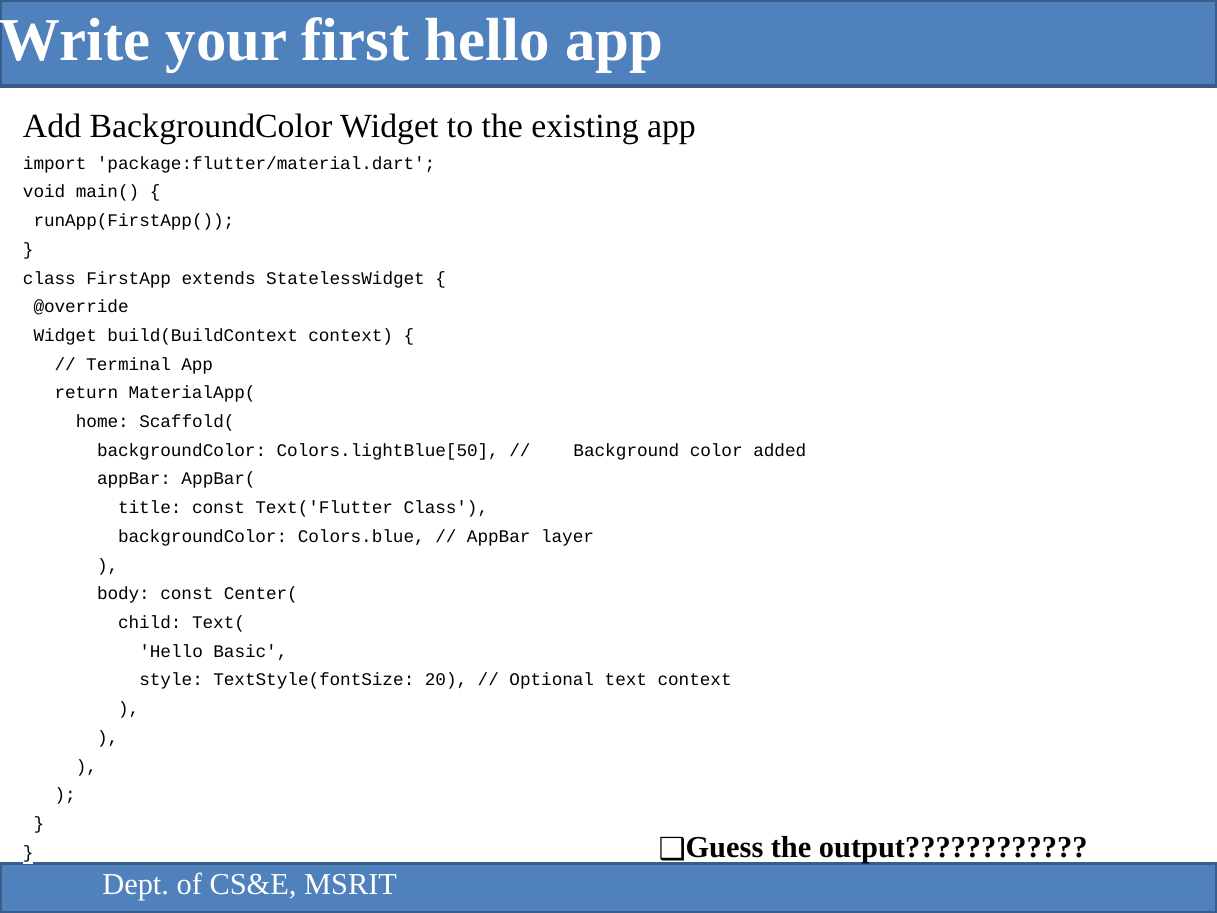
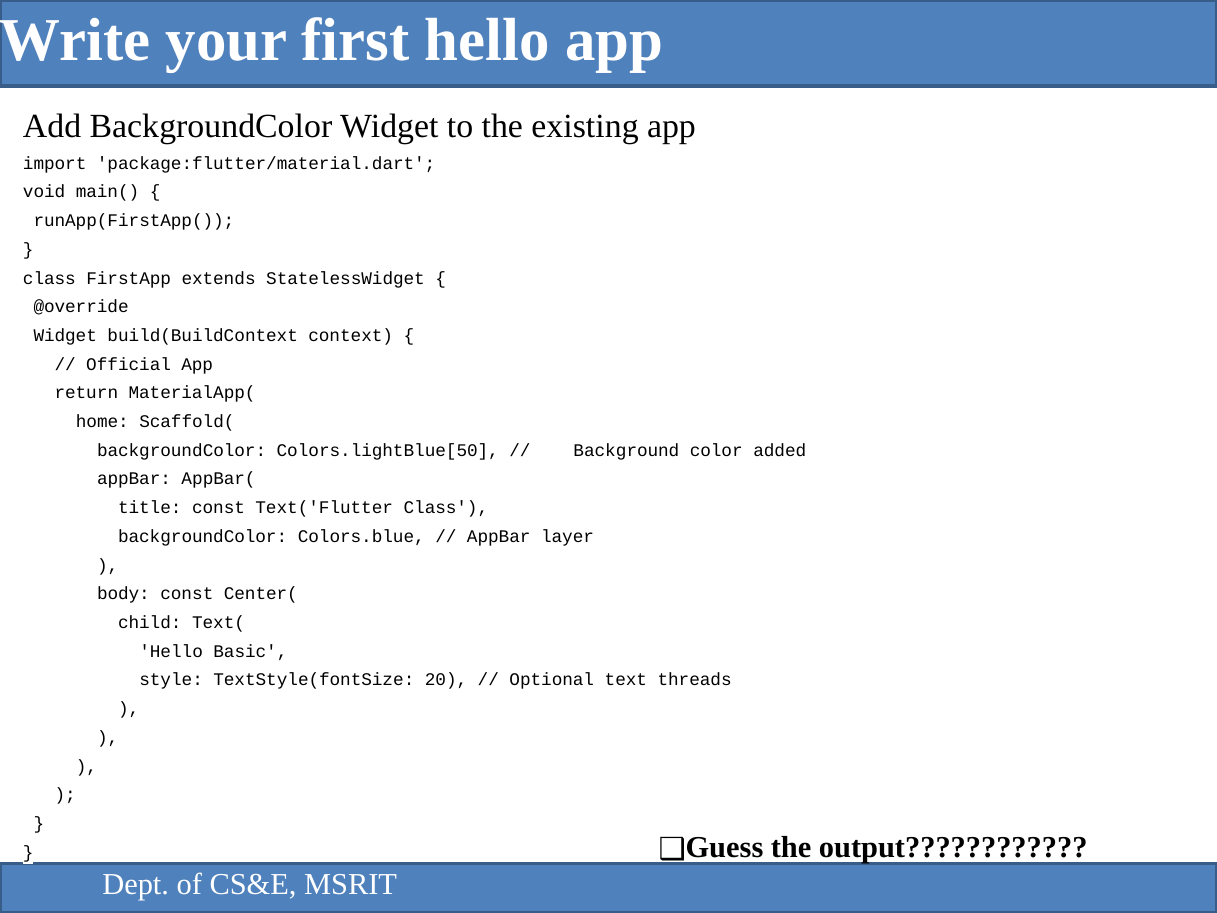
Terminal: Terminal -> Official (129, 364)
text context: context -> threads (695, 680)
